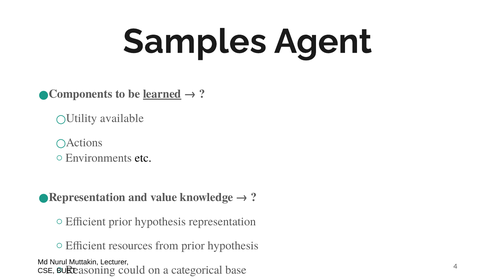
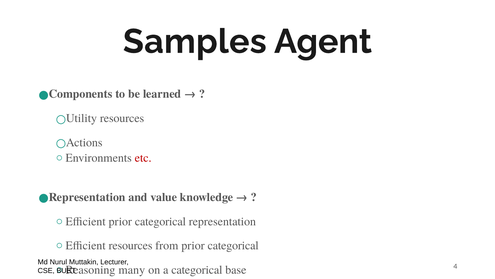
learned underline: present -> none (162, 94)
available: available -> resources (122, 118)
etc colour: black -> red (143, 157)
hypothesis: hypothesis -> categorical (160, 221)
from prior hypothesis: hypothesis -> categorical (233, 245)
could: could -> many (132, 269)
